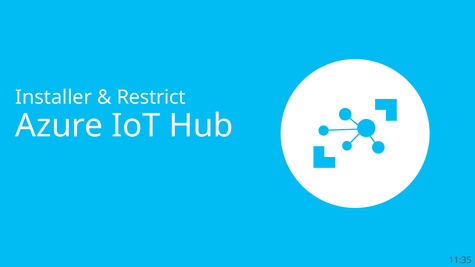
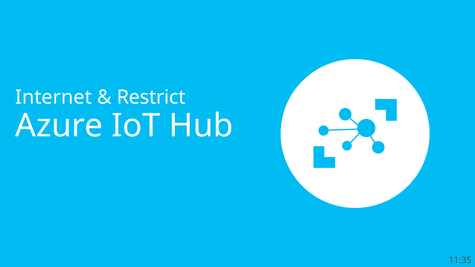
Installer: Installer -> Internet (54, 97)
